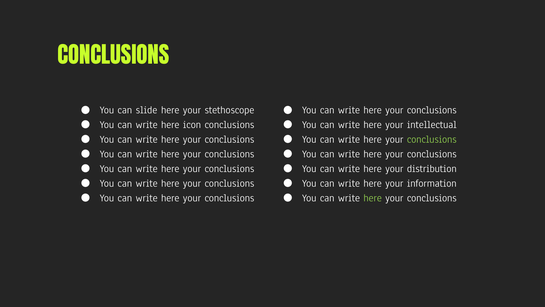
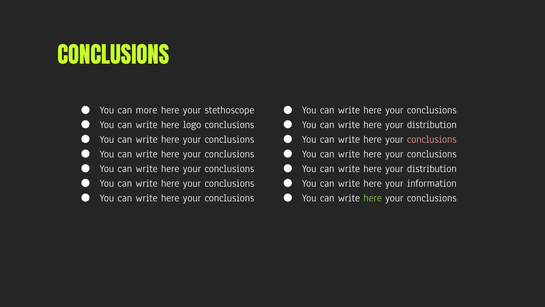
slide: slide -> more (147, 110)
icon: icon -> logo (192, 125)
intellectual: intellectual -> distribution (432, 125)
conclusions colour: light green -> pink (432, 139)
